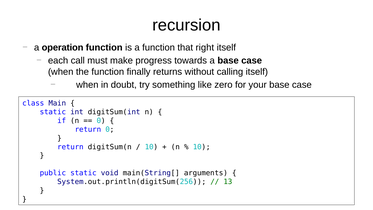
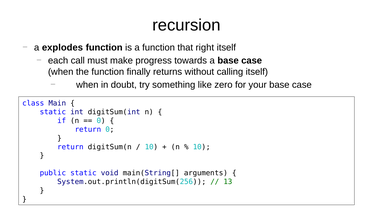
operation: operation -> explodes (62, 47)
